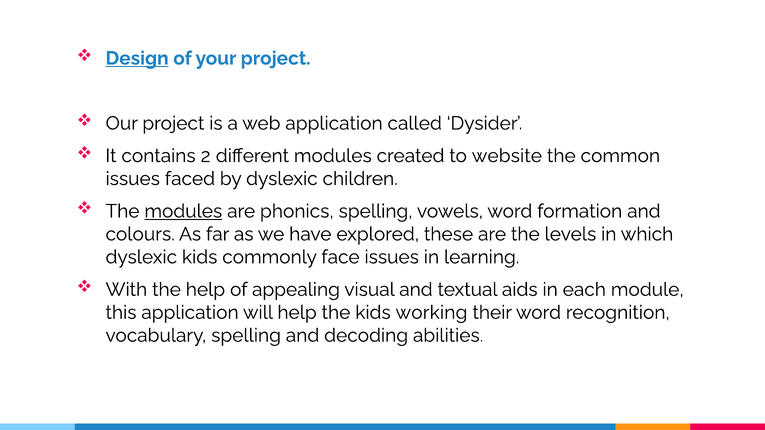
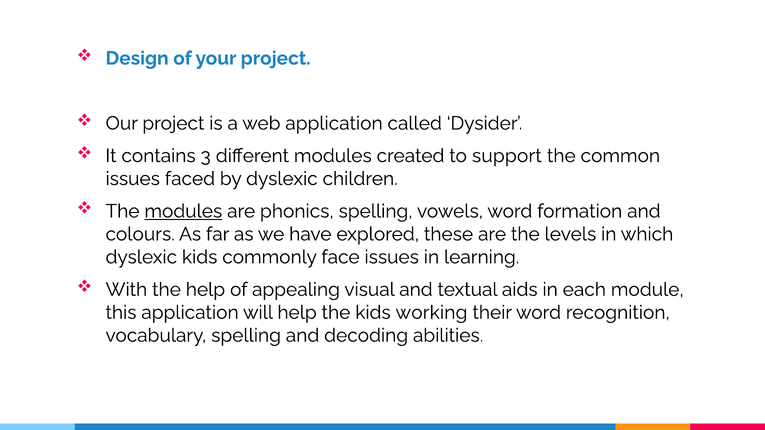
Design underline: present -> none (137, 58)
2: 2 -> 3 (206, 156)
website: website -> support (507, 156)
